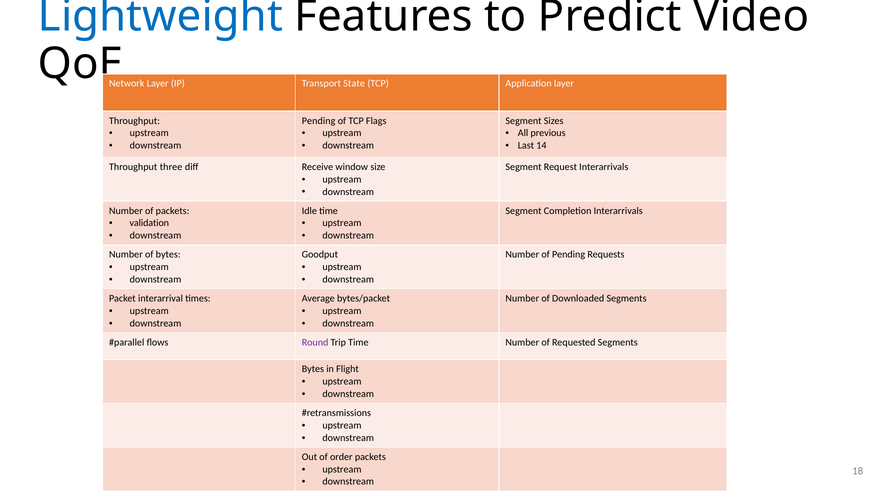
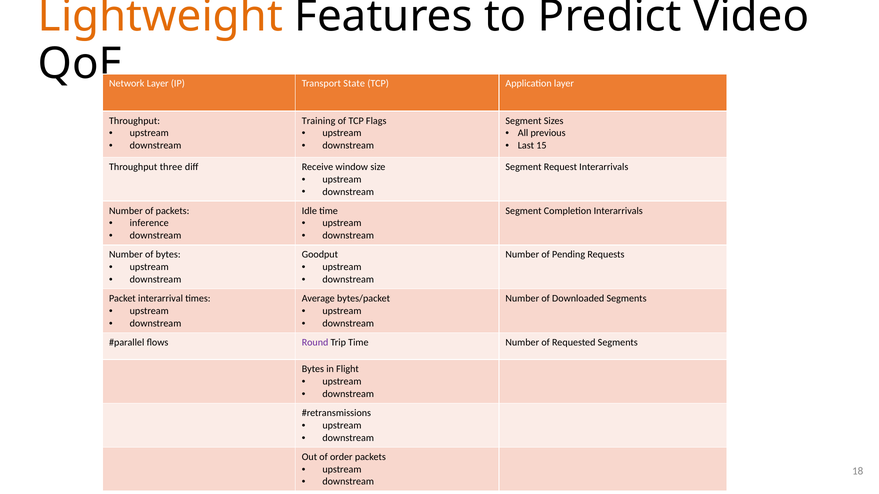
Lightweight colour: blue -> orange (160, 16)
Pending: Pending -> Training (319, 121)
14: 14 -> 15 (541, 146)
validation: validation -> inference (149, 223)
